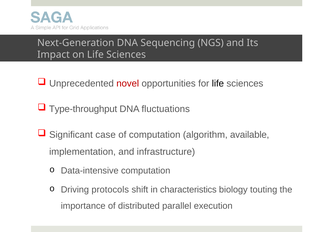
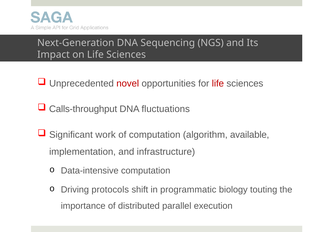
life colour: black -> red (218, 84)
Type-throughput: Type-throughput -> Calls-throughput (83, 109)
case: case -> work (106, 135)
characteristics: characteristics -> programmatic (188, 190)
